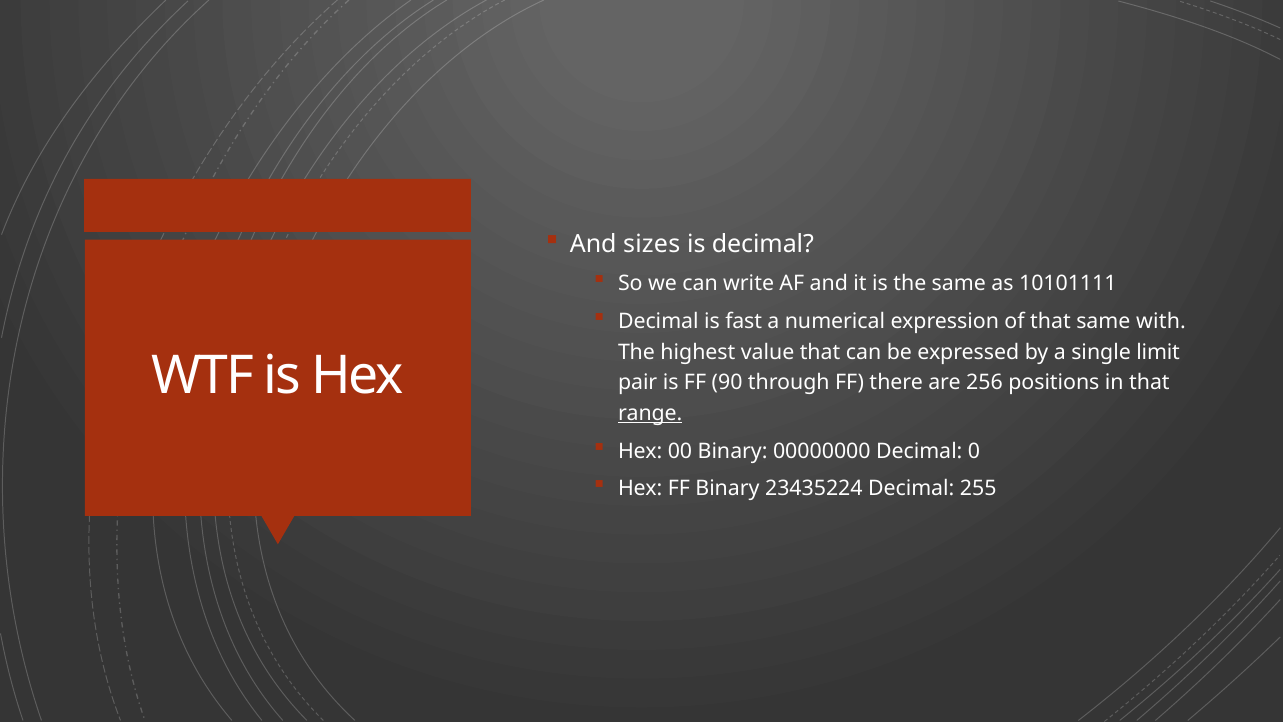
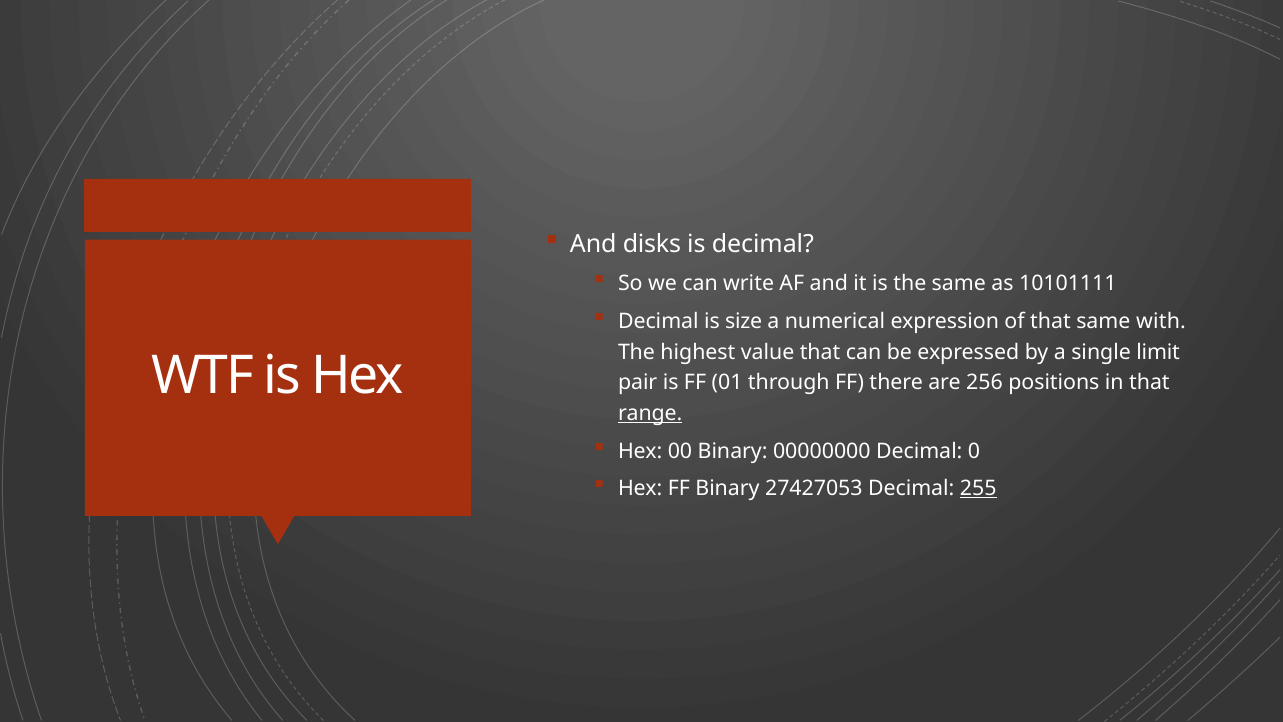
sizes: sizes -> disks (652, 244)
fast: fast -> size (744, 321)
90: 90 -> 01 (727, 383)
23435224: 23435224 -> 27427053 (814, 488)
255 underline: none -> present (978, 488)
